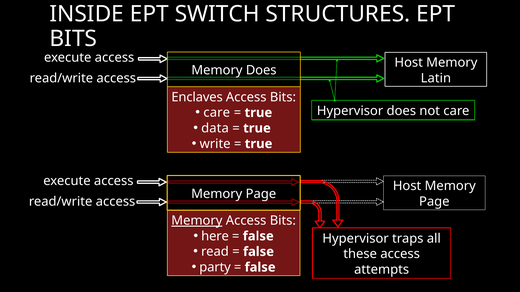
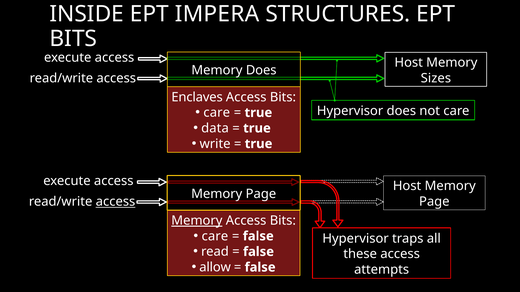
SWITCH: SWITCH -> IMPERA (217, 14)
Latin: Latin -> Sizes (436, 78)
access underline: none -> present (116, 202)
here: here -> care (215, 237)
party: party -> allow (215, 268)
